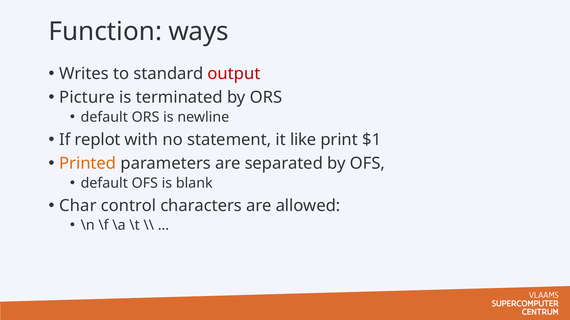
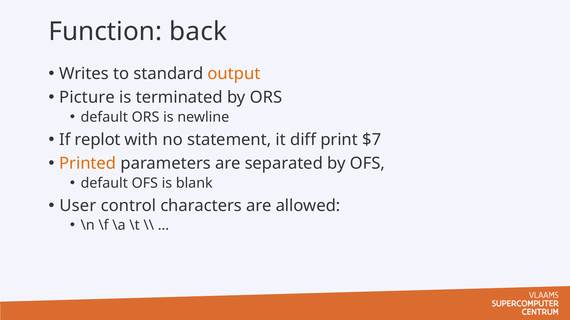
ways: ways -> back (198, 32)
output colour: red -> orange (234, 74)
like: like -> diff (303, 140)
$1: $1 -> $7 (372, 140)
Char: Char -> User (78, 206)
